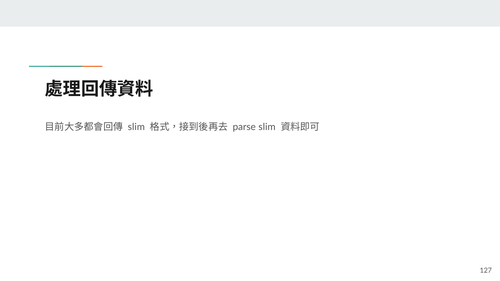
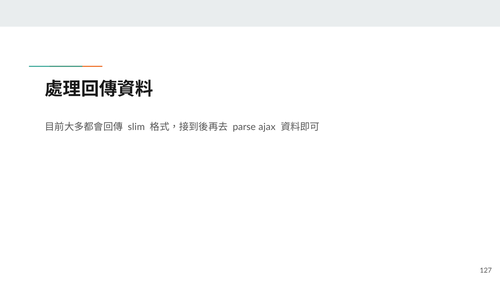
parse slim: slim -> ajax (267, 127)
